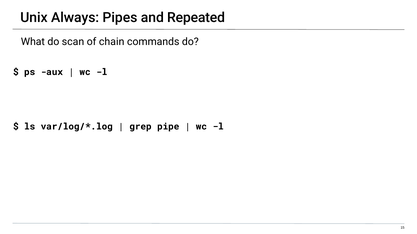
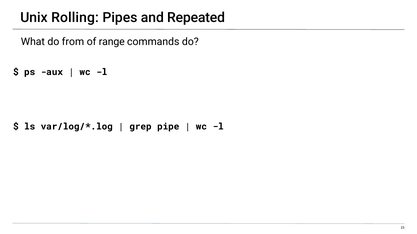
Always: Always -> Rolling (75, 18)
scan: scan -> from (73, 42)
chain: chain -> range (112, 42)
